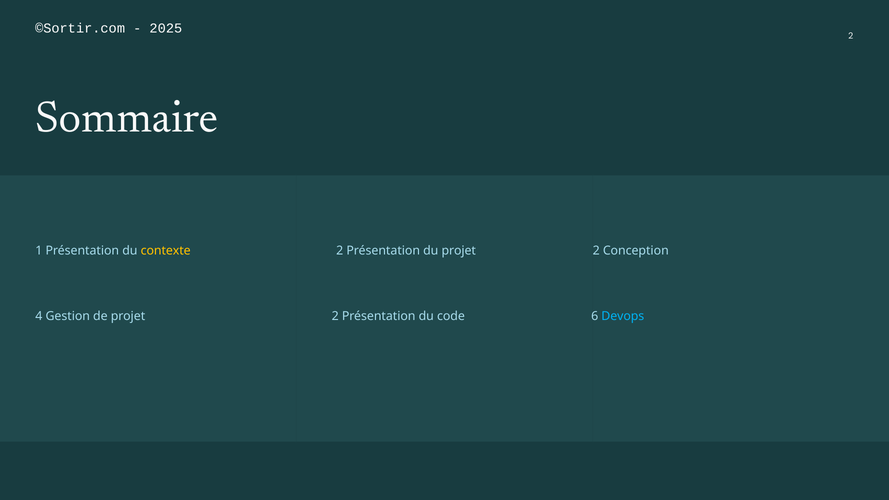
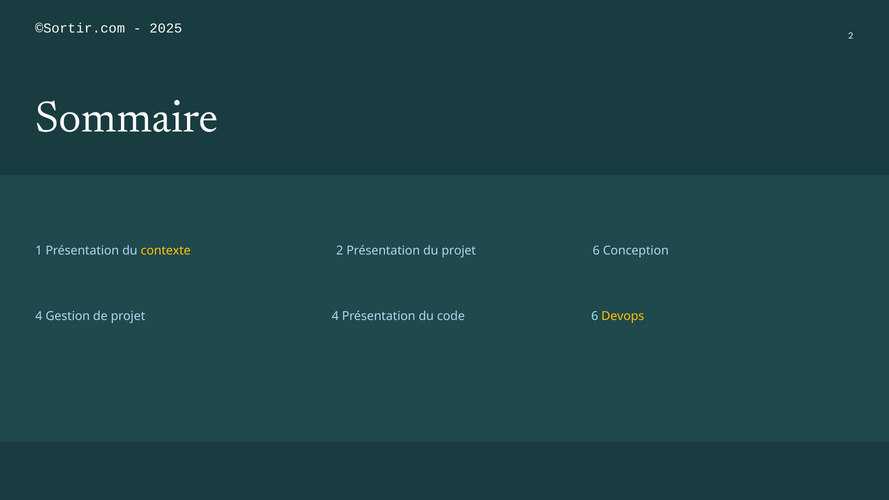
du projet 2: 2 -> 6 (596, 251)
de projet 2: 2 -> 4 (335, 316)
Devops colour: light blue -> yellow (623, 316)
